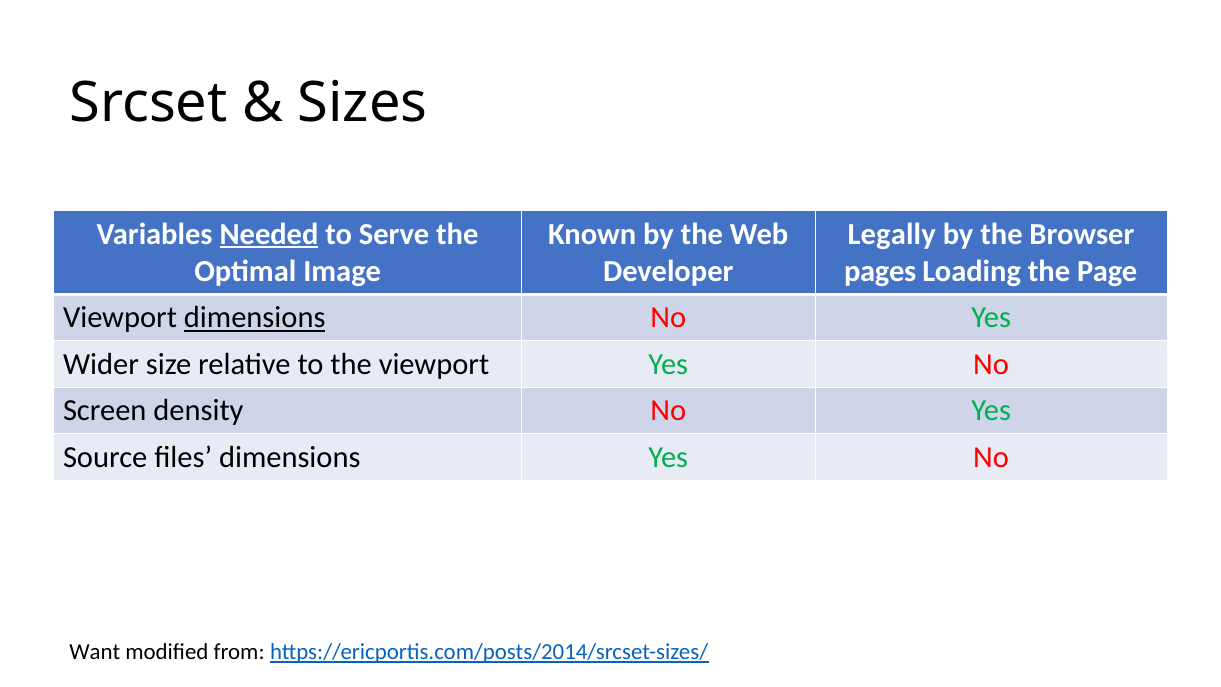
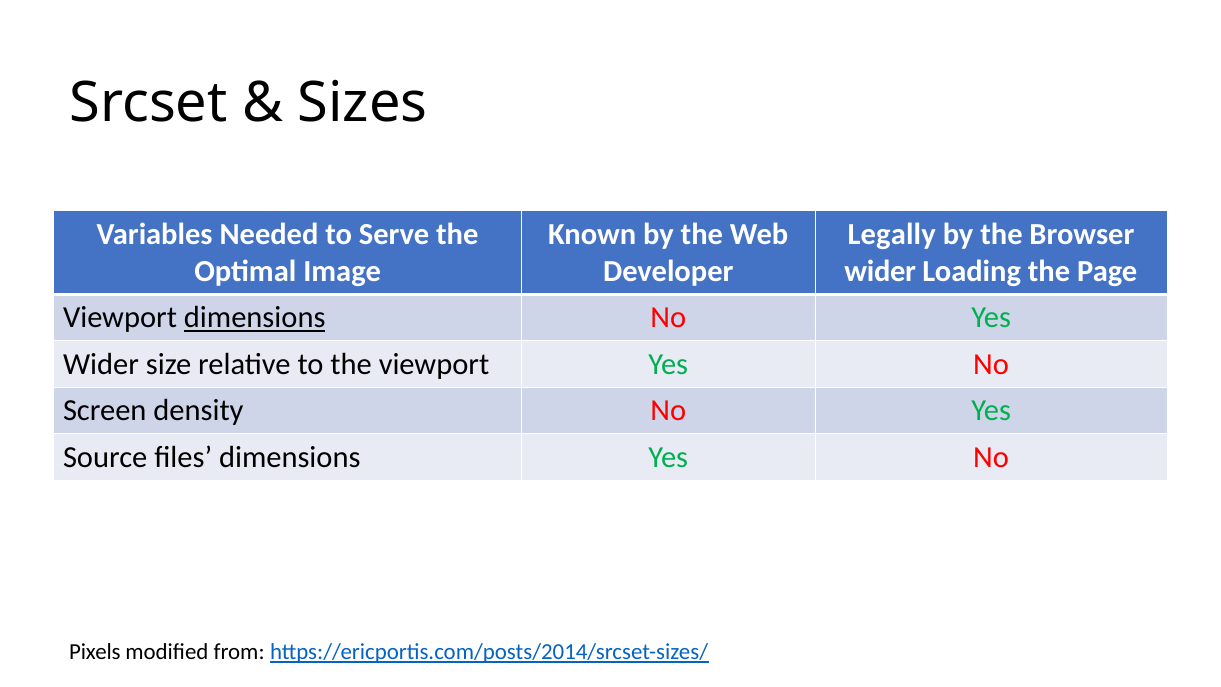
Needed underline: present -> none (269, 234)
pages: pages -> wider (880, 271)
Want: Want -> Pixels (95, 652)
